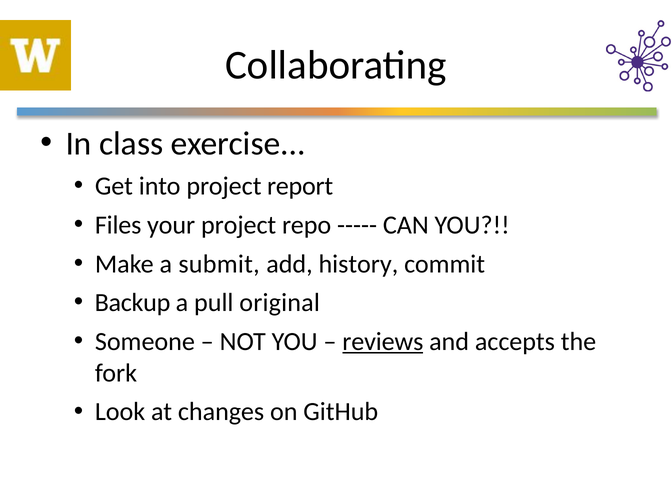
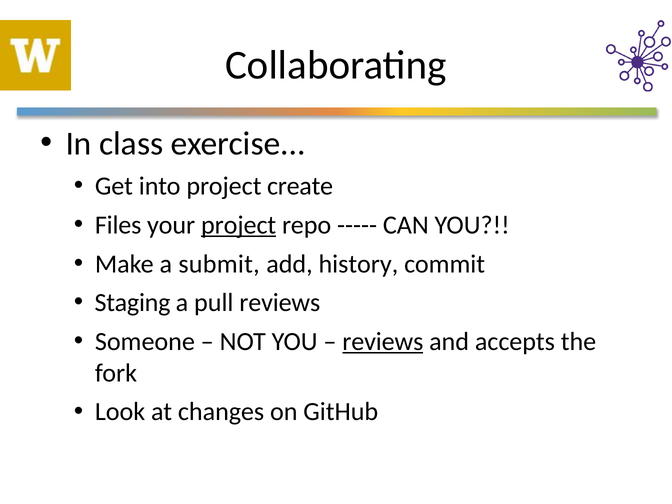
report: report -> create (300, 186)
project underline: none -> present (239, 225)
Backup: Backup -> Staging (133, 303)
pull original: original -> reviews (280, 303)
